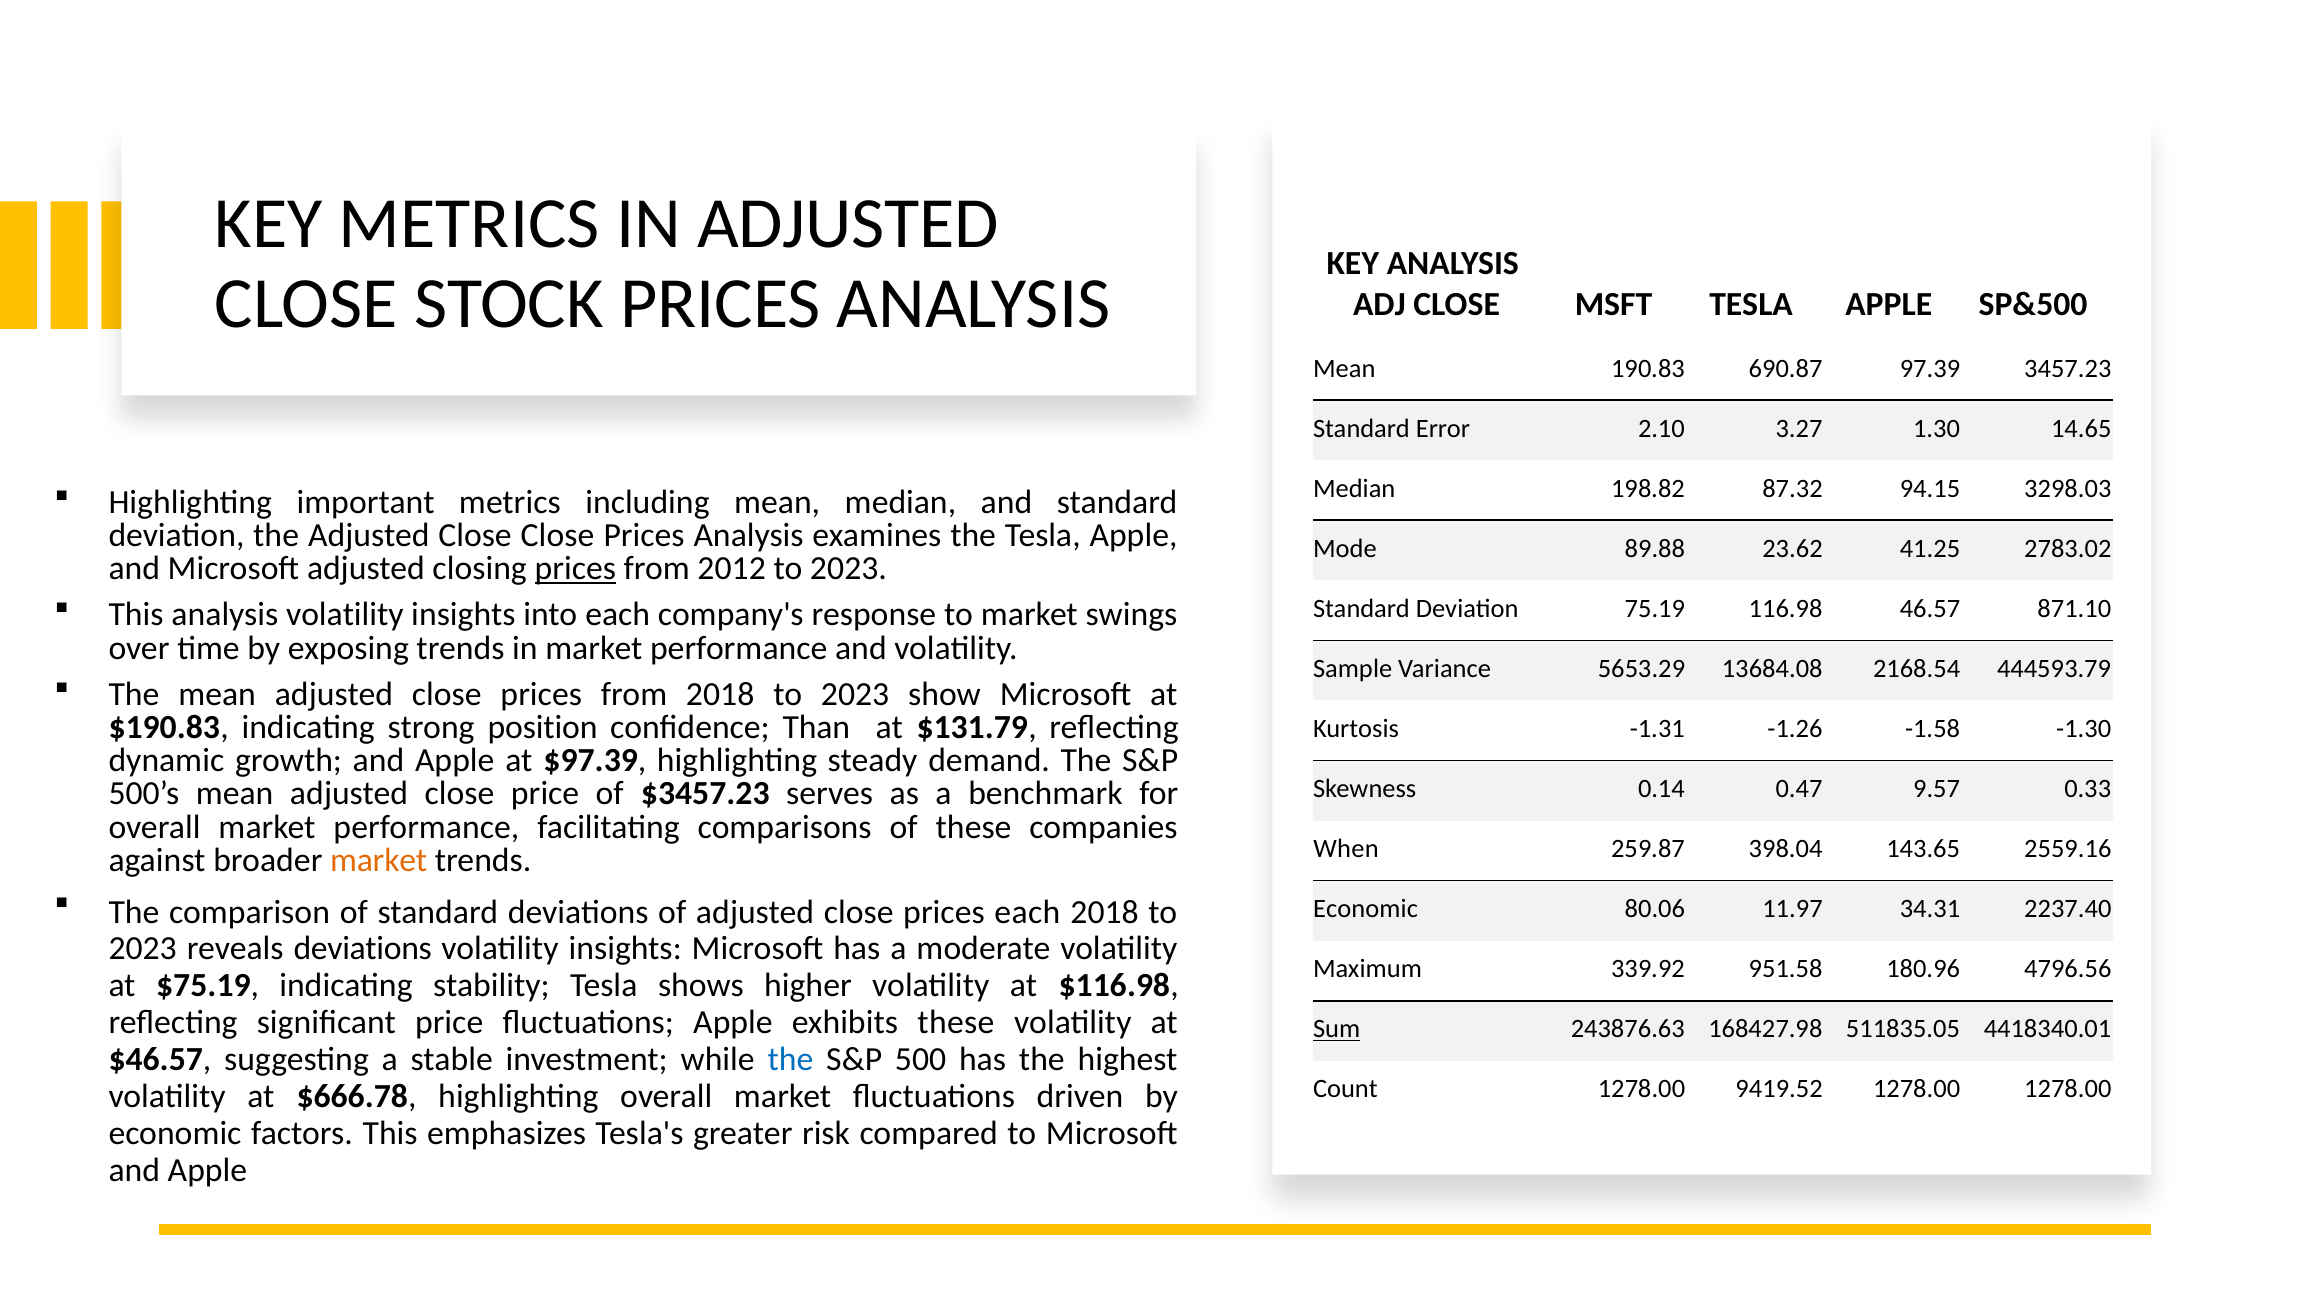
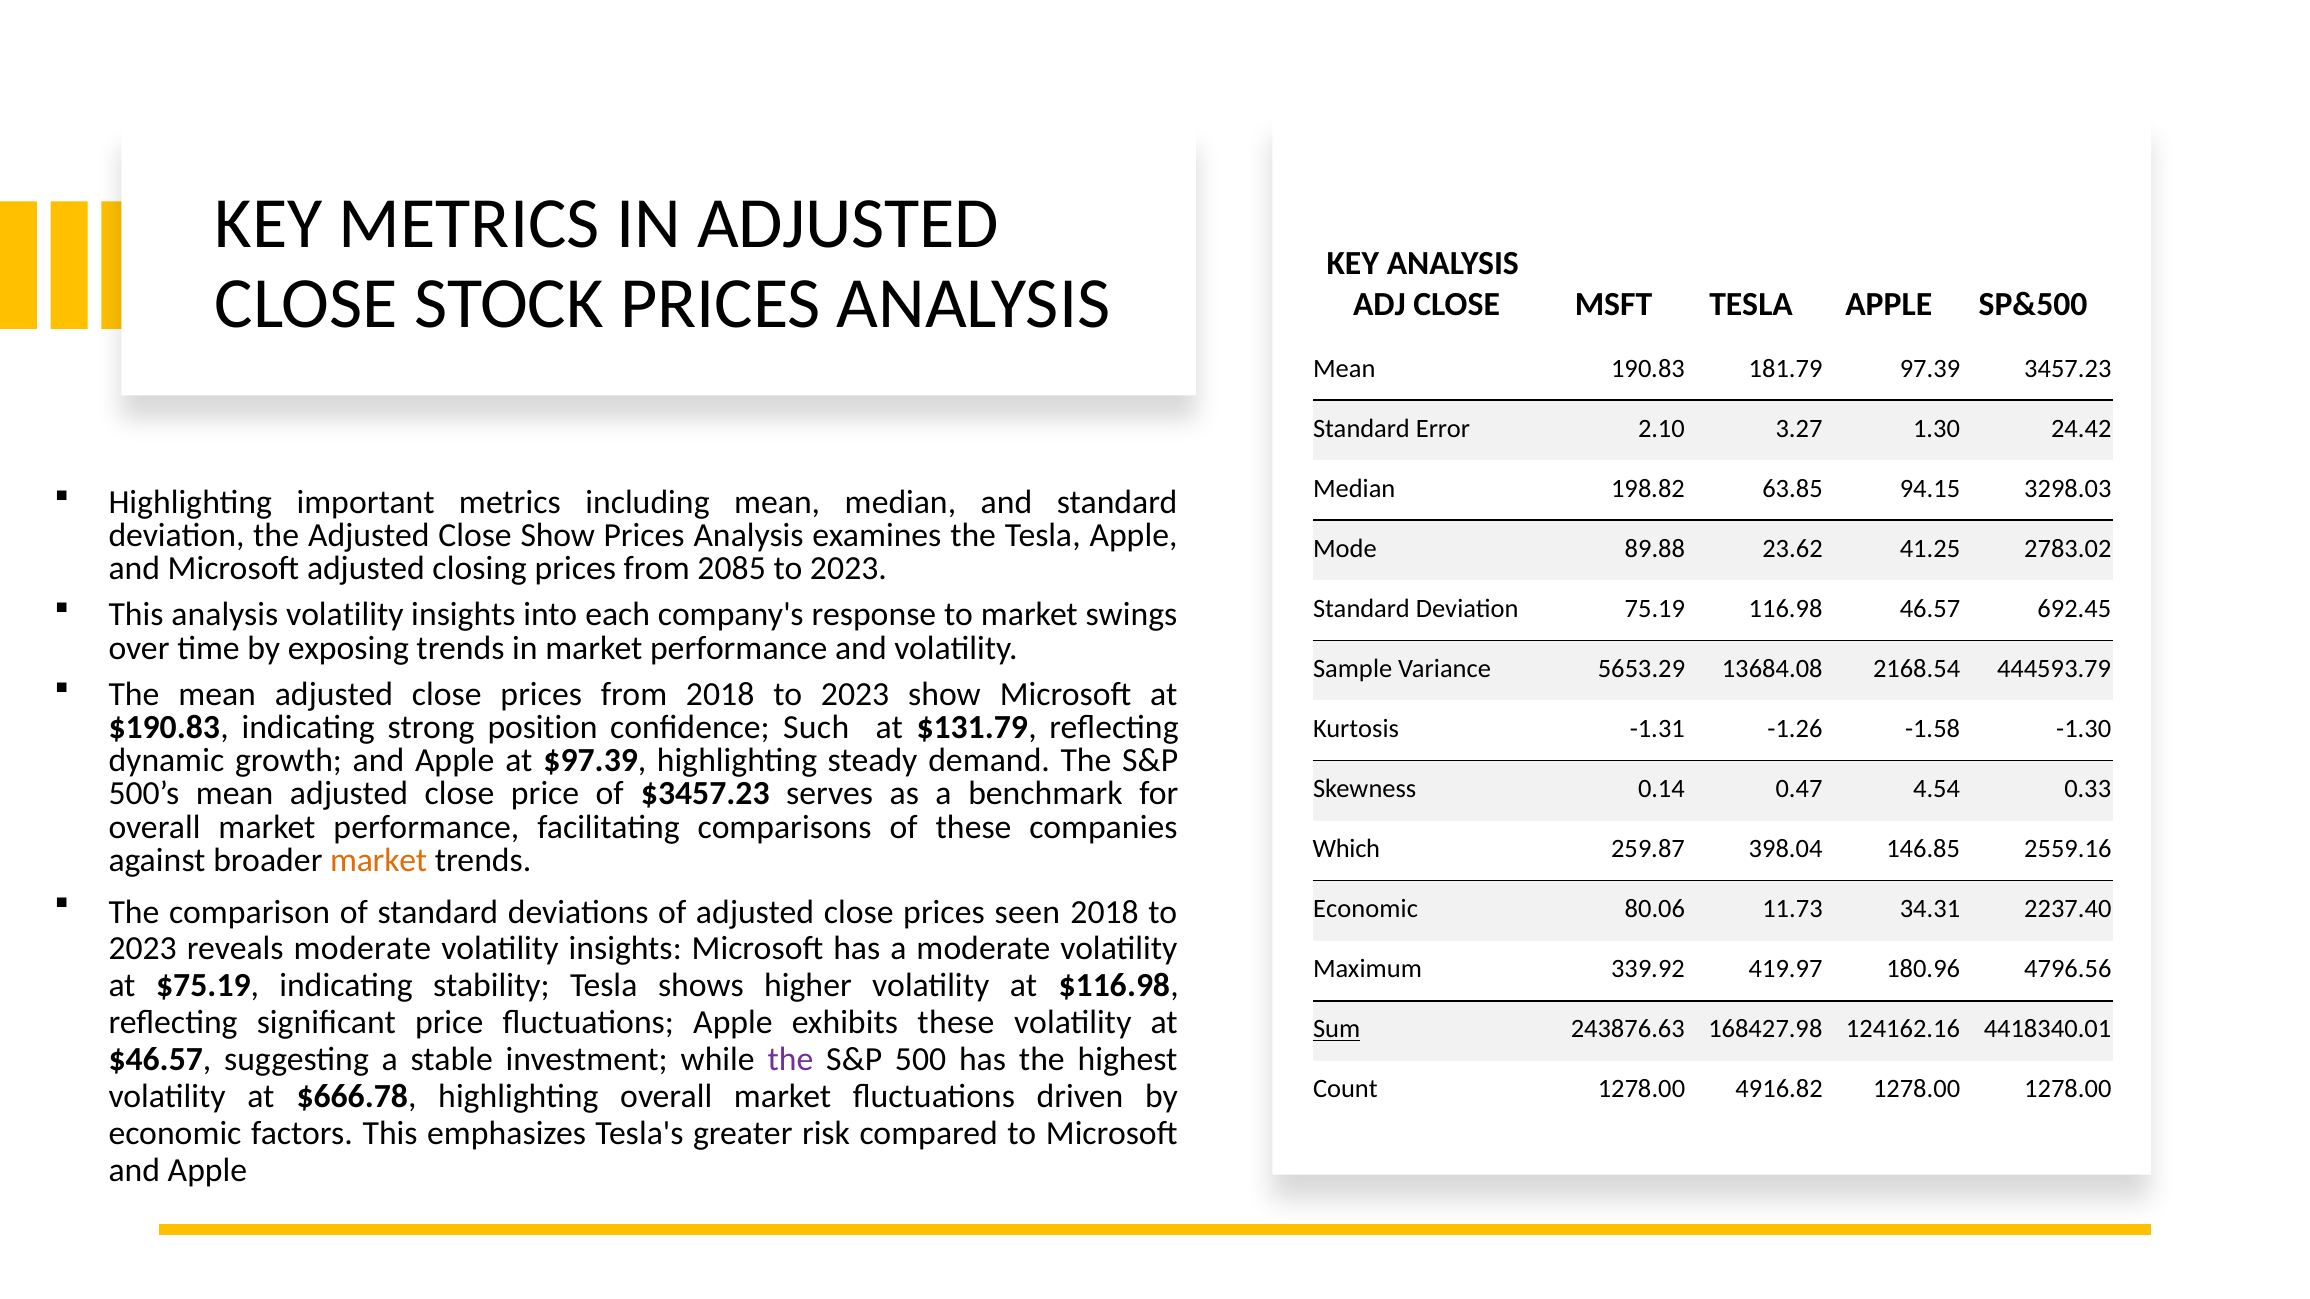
690.87: 690.87 -> 181.79 (1786, 368)
14.65: 14.65 -> 24.42 (2081, 428)
87.32: 87.32 -> 63.85 (1792, 489)
Close Close: Close -> Show (558, 536)
prices underline: present -> none (575, 569)
2012: 2012 -> 2085 (732, 569)
871.10: 871.10 -> 692.45 (2074, 609)
Than: Than -> Such (816, 728)
9.57: 9.57 -> 4.54 (1937, 789)
When: When -> Which (1346, 849)
143.65: 143.65 -> 146.85 (1923, 849)
prices each: each -> seen (1027, 912)
11.97: 11.97 -> 11.73 (1792, 909)
reveals deviations: deviations -> moderate (362, 949)
951.58: 951.58 -> 419.97 (1786, 969)
511835.05: 511835.05 -> 124162.16 (1903, 1029)
the colour: blue -> purple (791, 1060)
9419.52: 9419.52 -> 4916.82 (1779, 1089)
